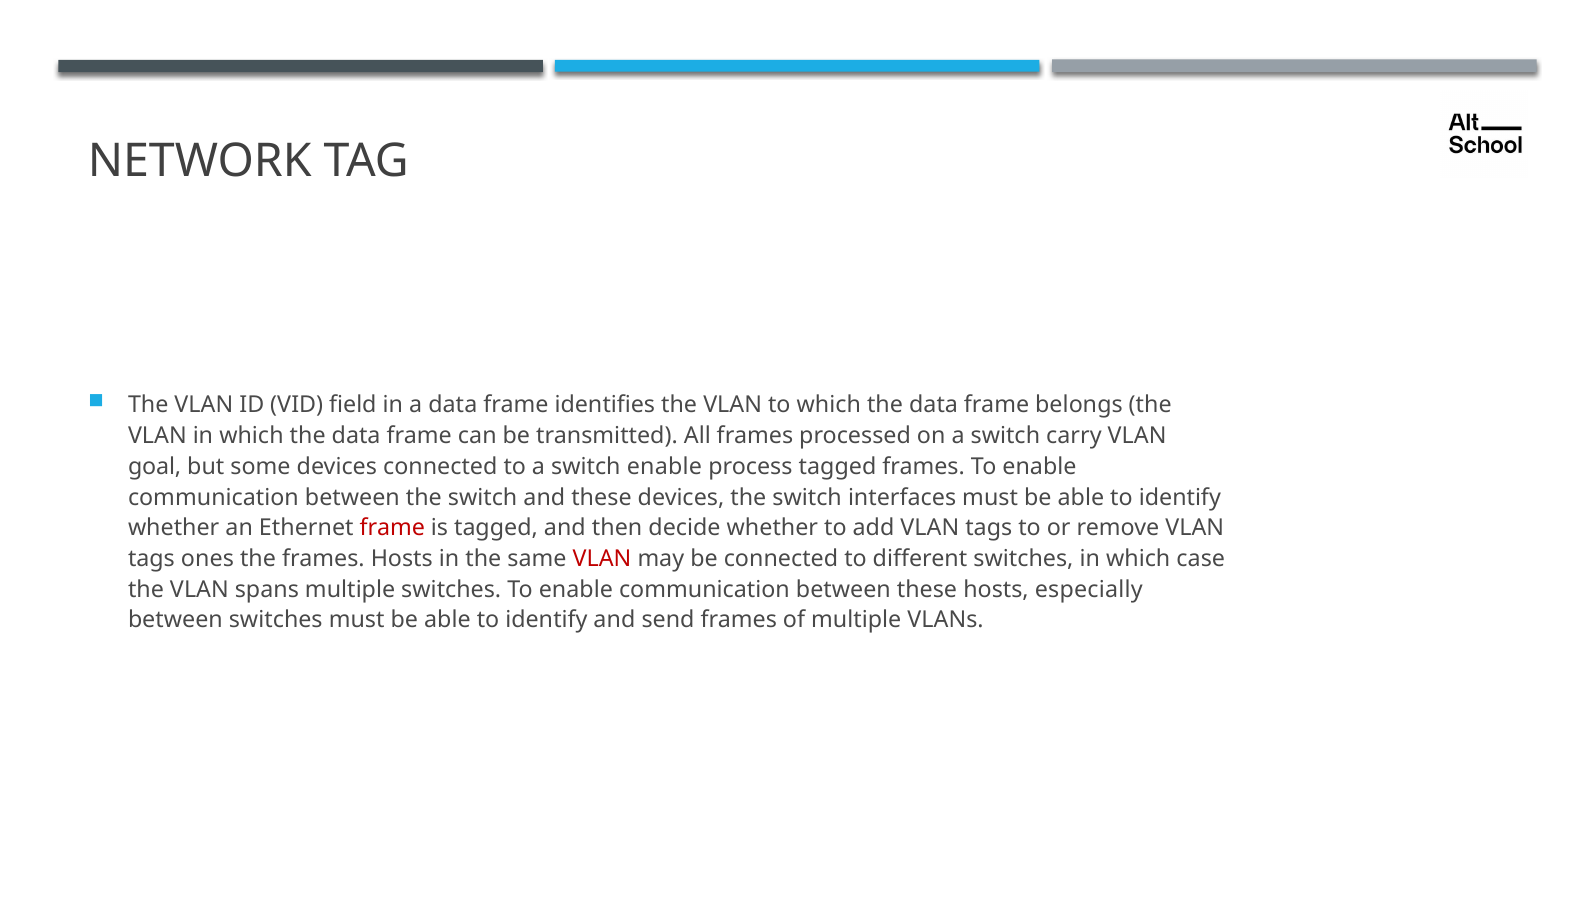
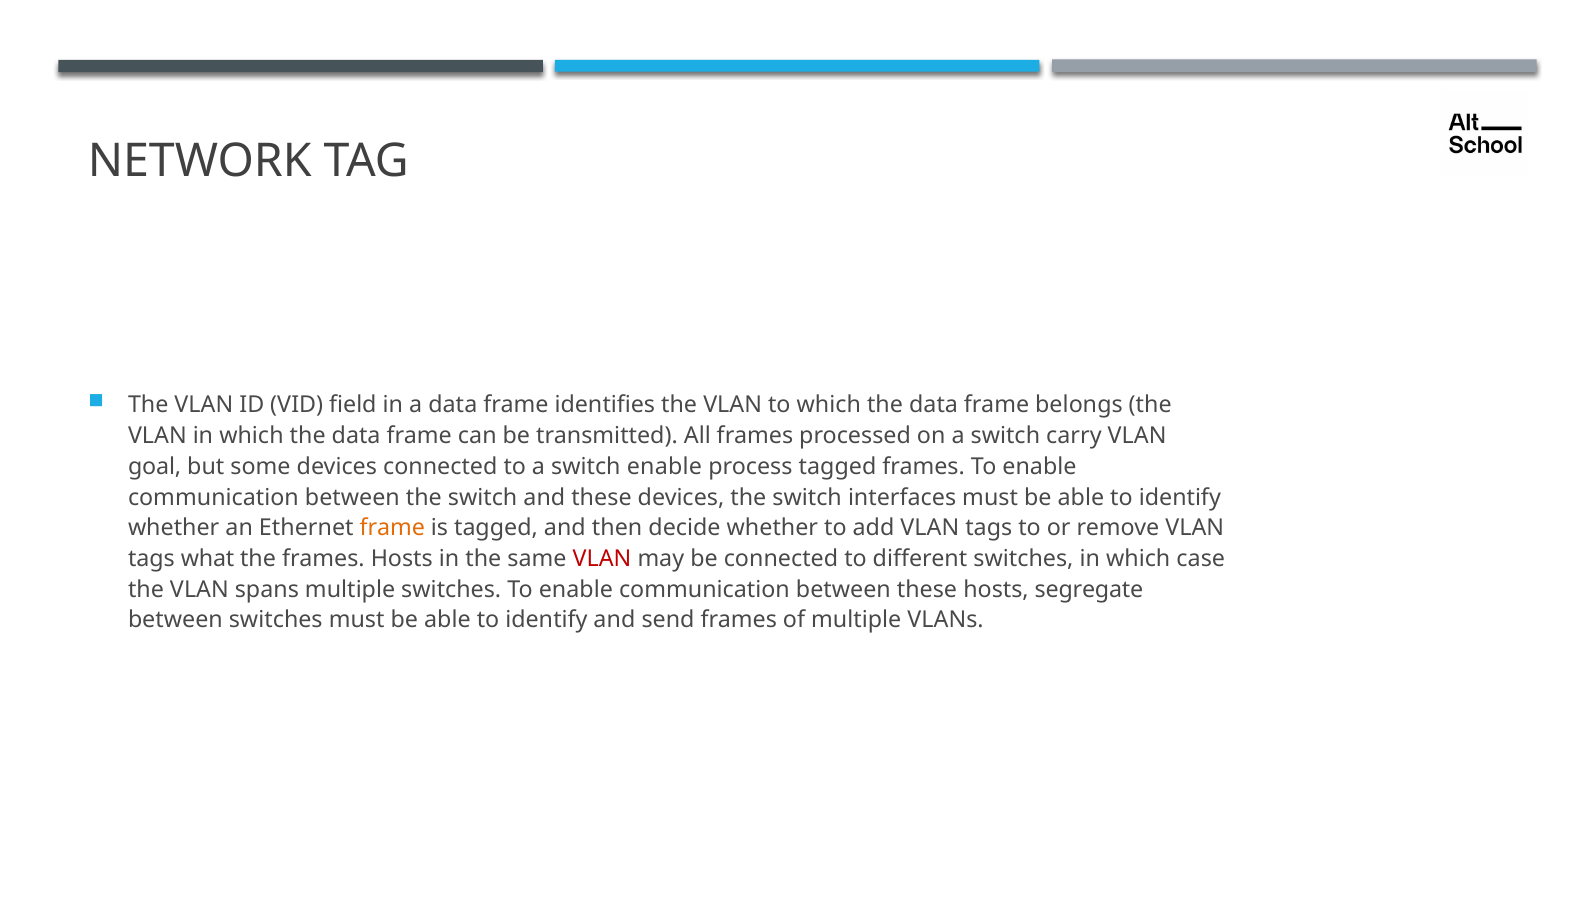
frame colour: red -> orange (392, 528)
ones: ones -> what (208, 559)
especially: especially -> segregate (1089, 590)
